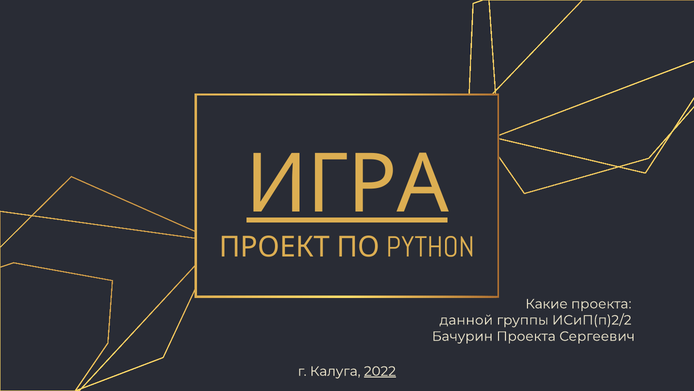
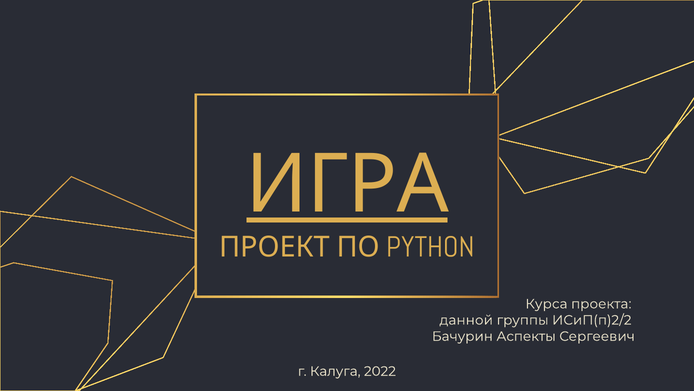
Какие: Какие -> Курса (546, 303)
Бачурин Проекта: Проекта -> Аспекты (526, 336)
2022 underline: present -> none (380, 371)
